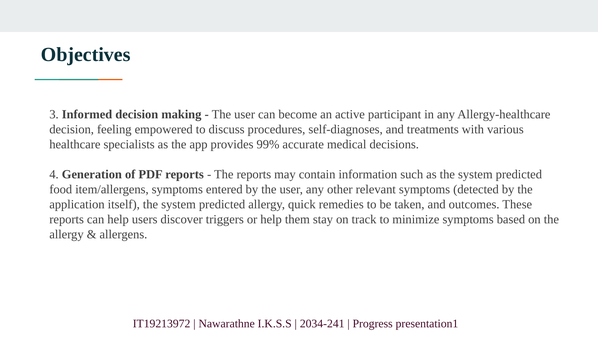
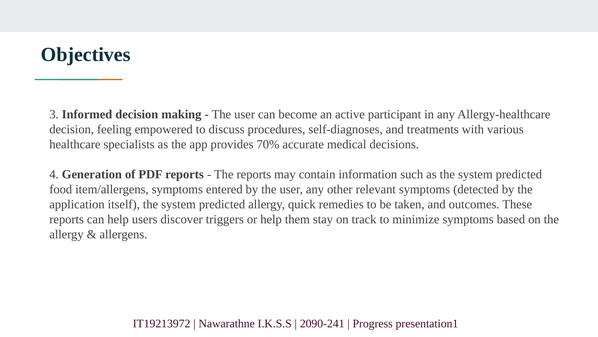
99%: 99% -> 70% (268, 144)
2034-241: 2034-241 -> 2090-241 (322, 323)
